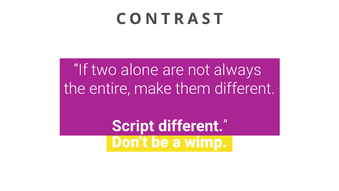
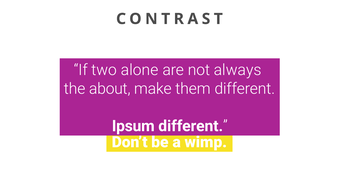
entire: entire -> about (110, 89)
Script: Script -> Ipsum (133, 126)
